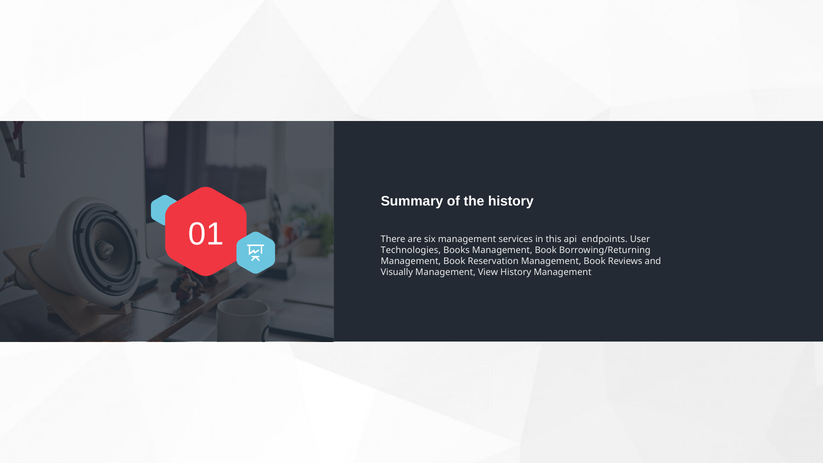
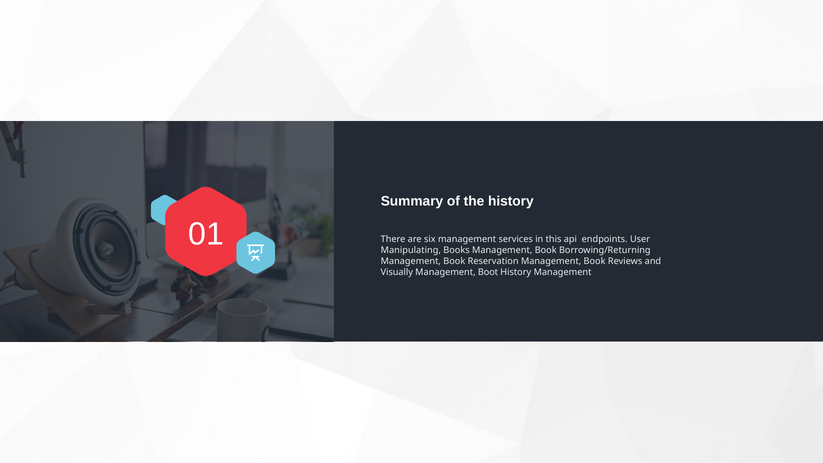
Technologies: Technologies -> Manipulating (411, 250)
View: View -> Boot (488, 272)
